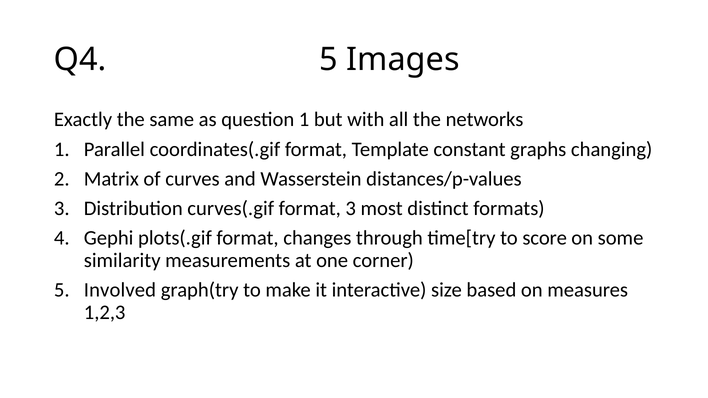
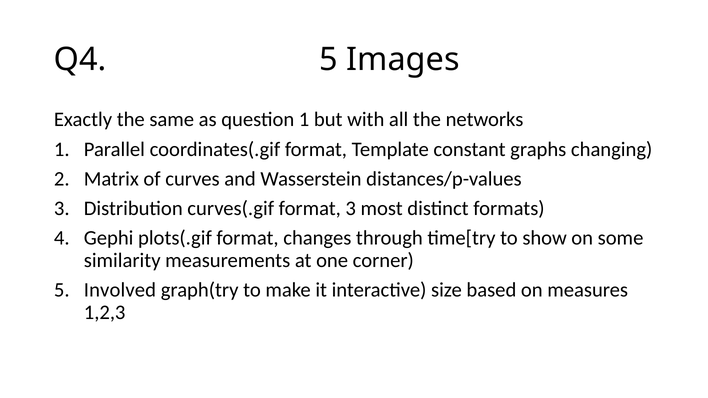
score: score -> show (545, 238)
